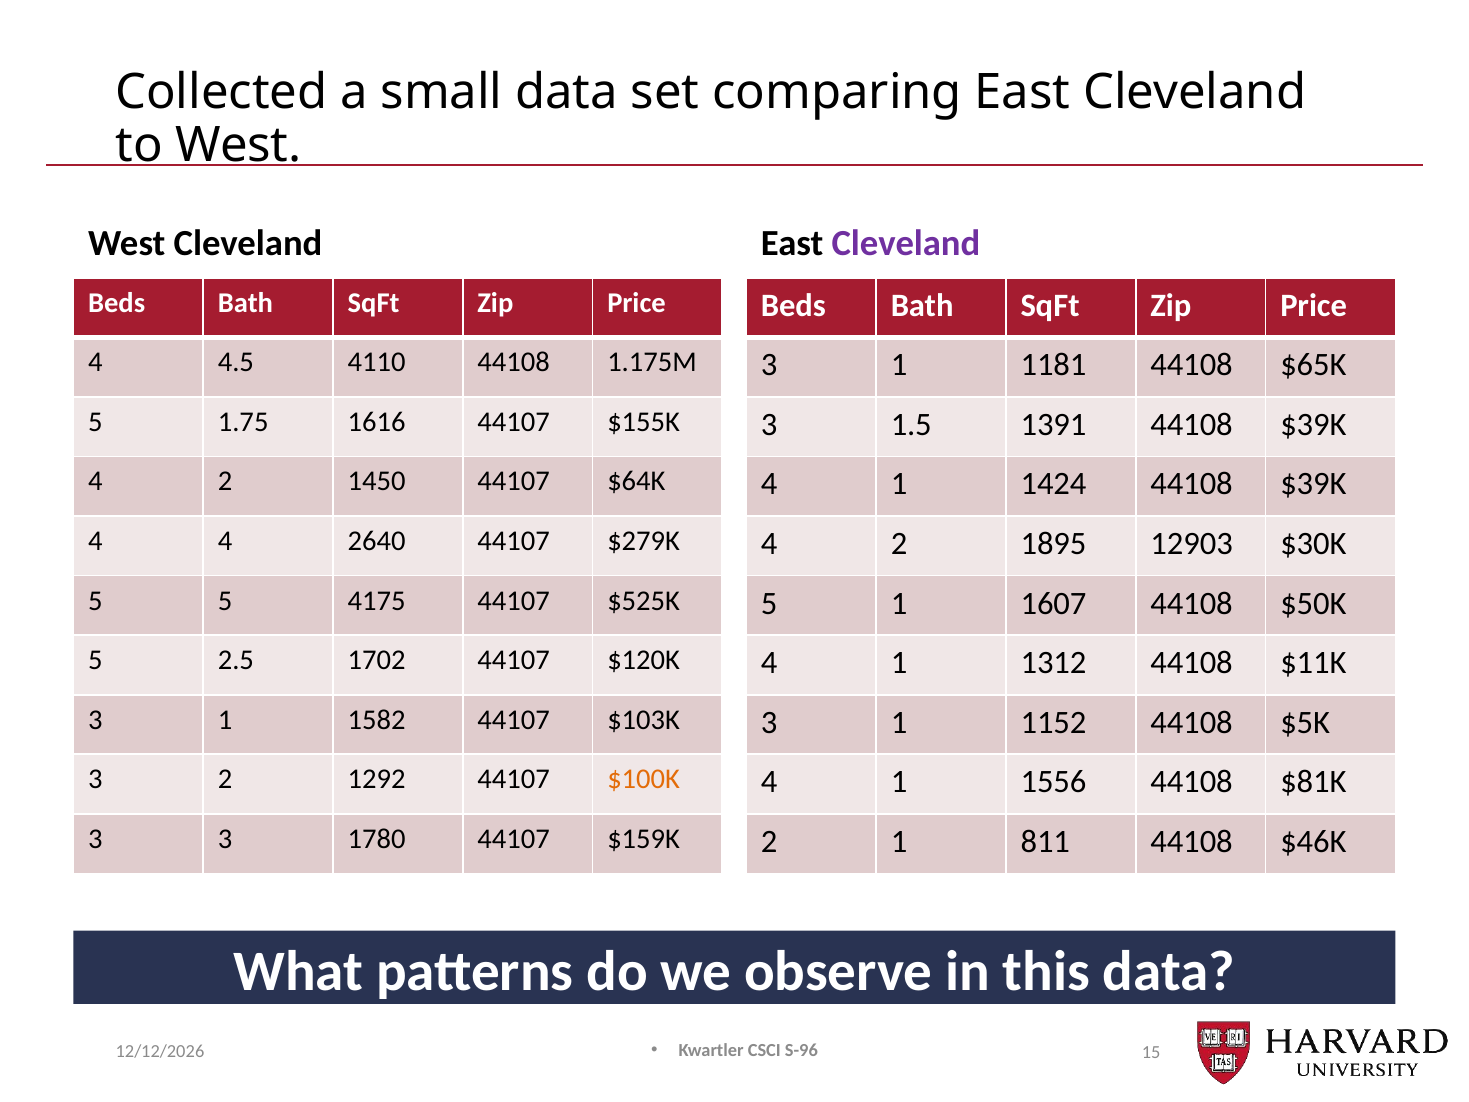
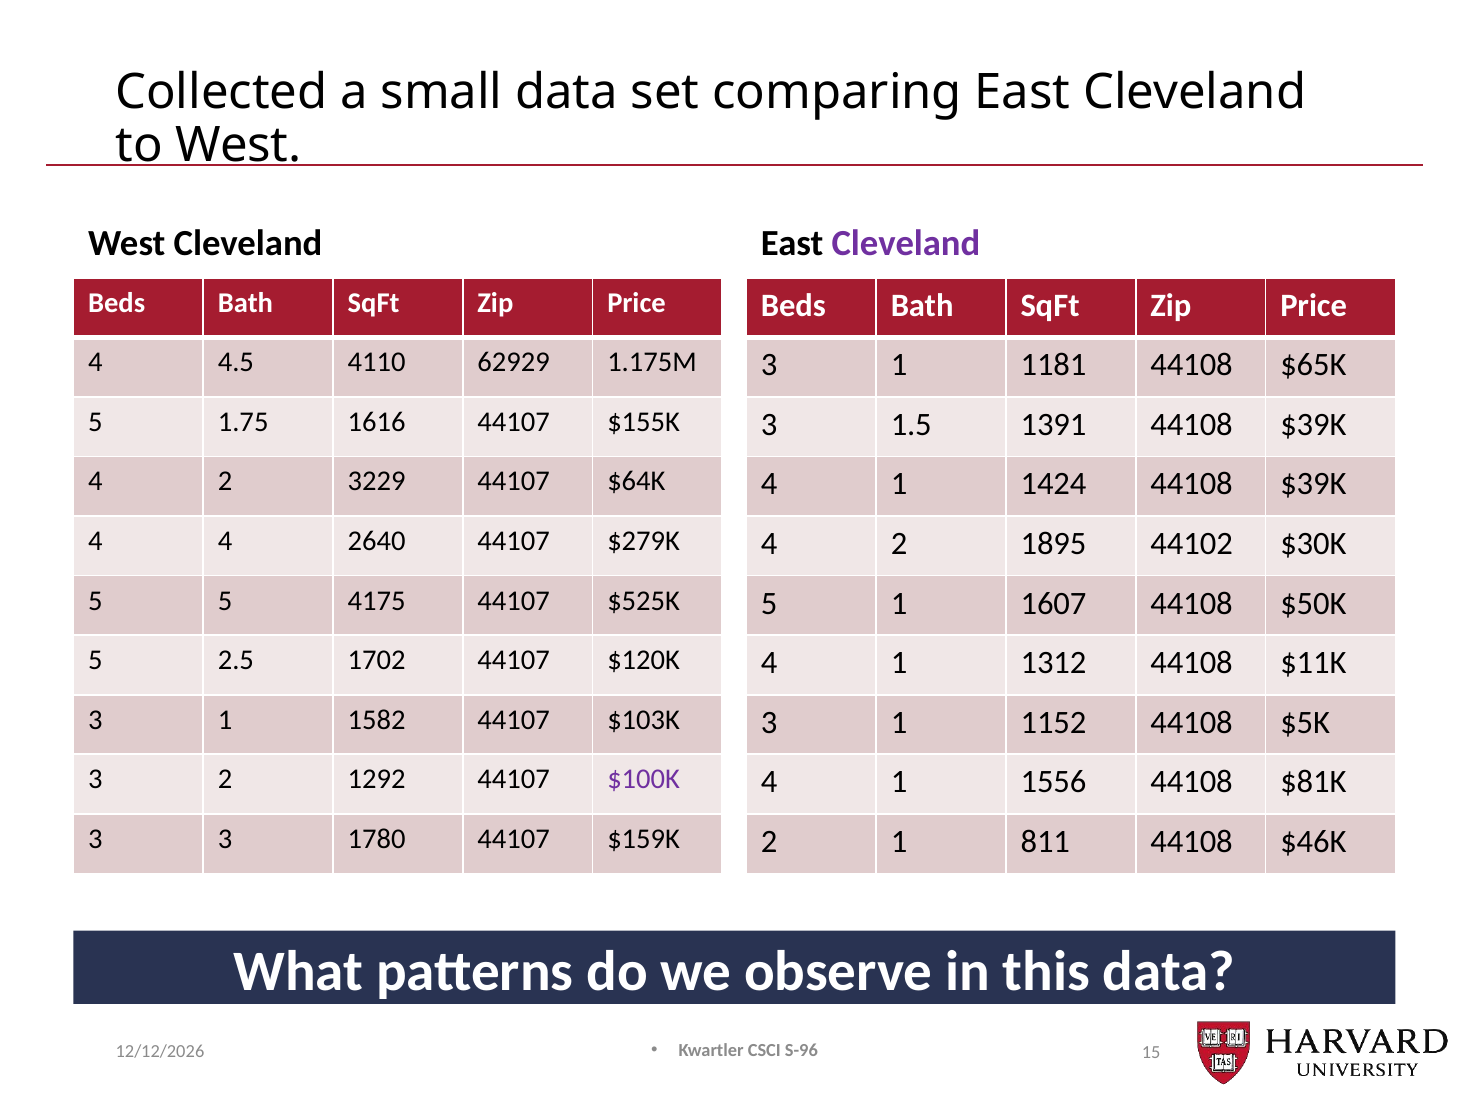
4110 44108: 44108 -> 62929 (514, 362)
1450: 1450 -> 3229 (377, 481)
12903: 12903 -> 44102 (1192, 544)
$100K colour: orange -> purple (644, 779)
